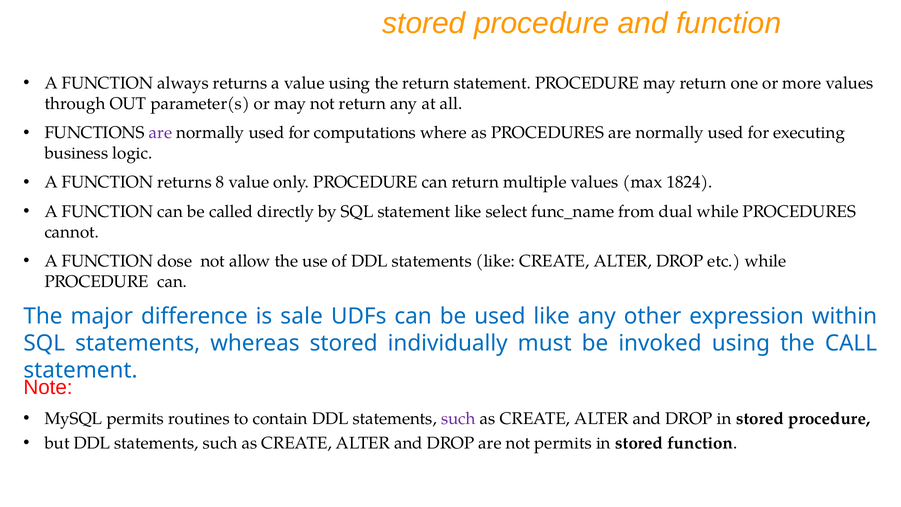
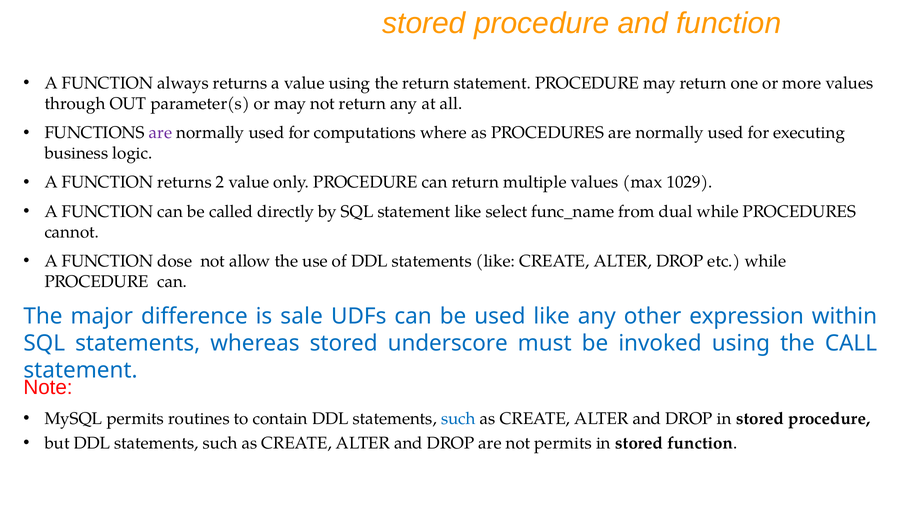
8: 8 -> 2 (220, 182)
1824: 1824 -> 1029 (690, 182)
individually: individually -> underscore (448, 343)
such colour: purple -> blue (458, 418)
